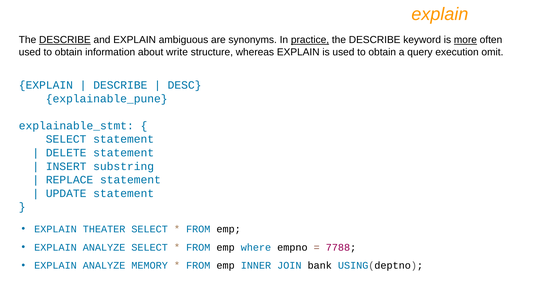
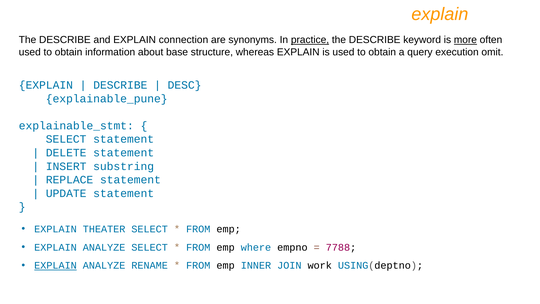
DESCRIBE underline: present -> none (65, 40)
ambiguous: ambiguous -> connection (183, 40)
write: write -> base (177, 52)
EXPLAIN underline: none -> present (55, 265)
MEMORY: MEMORY -> RENAME (150, 265)
bank: bank -> work (320, 265)
